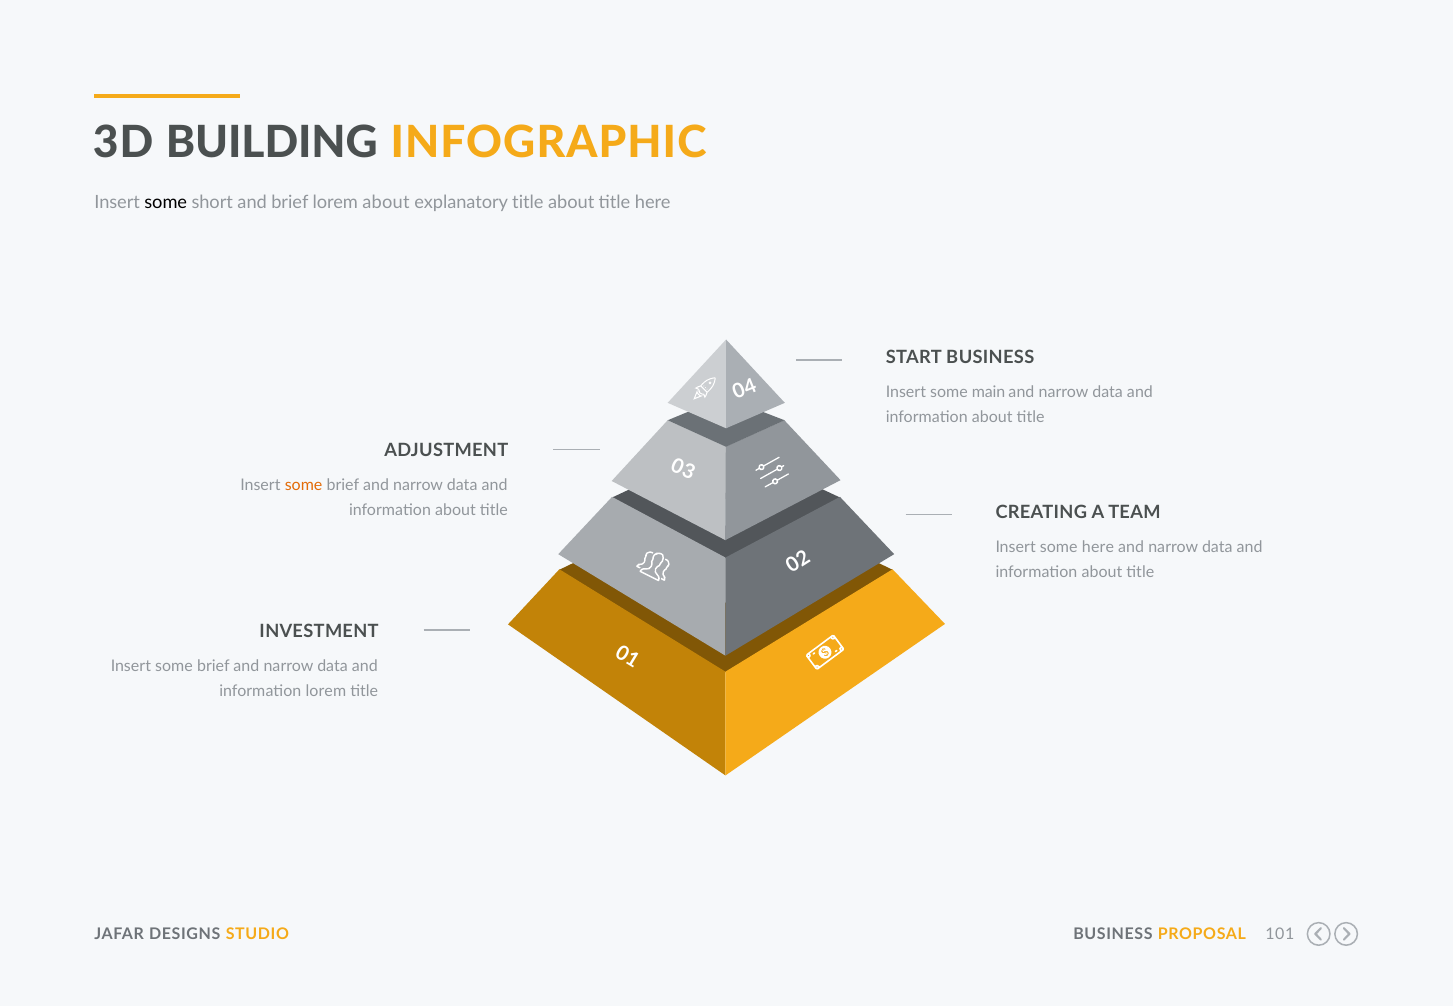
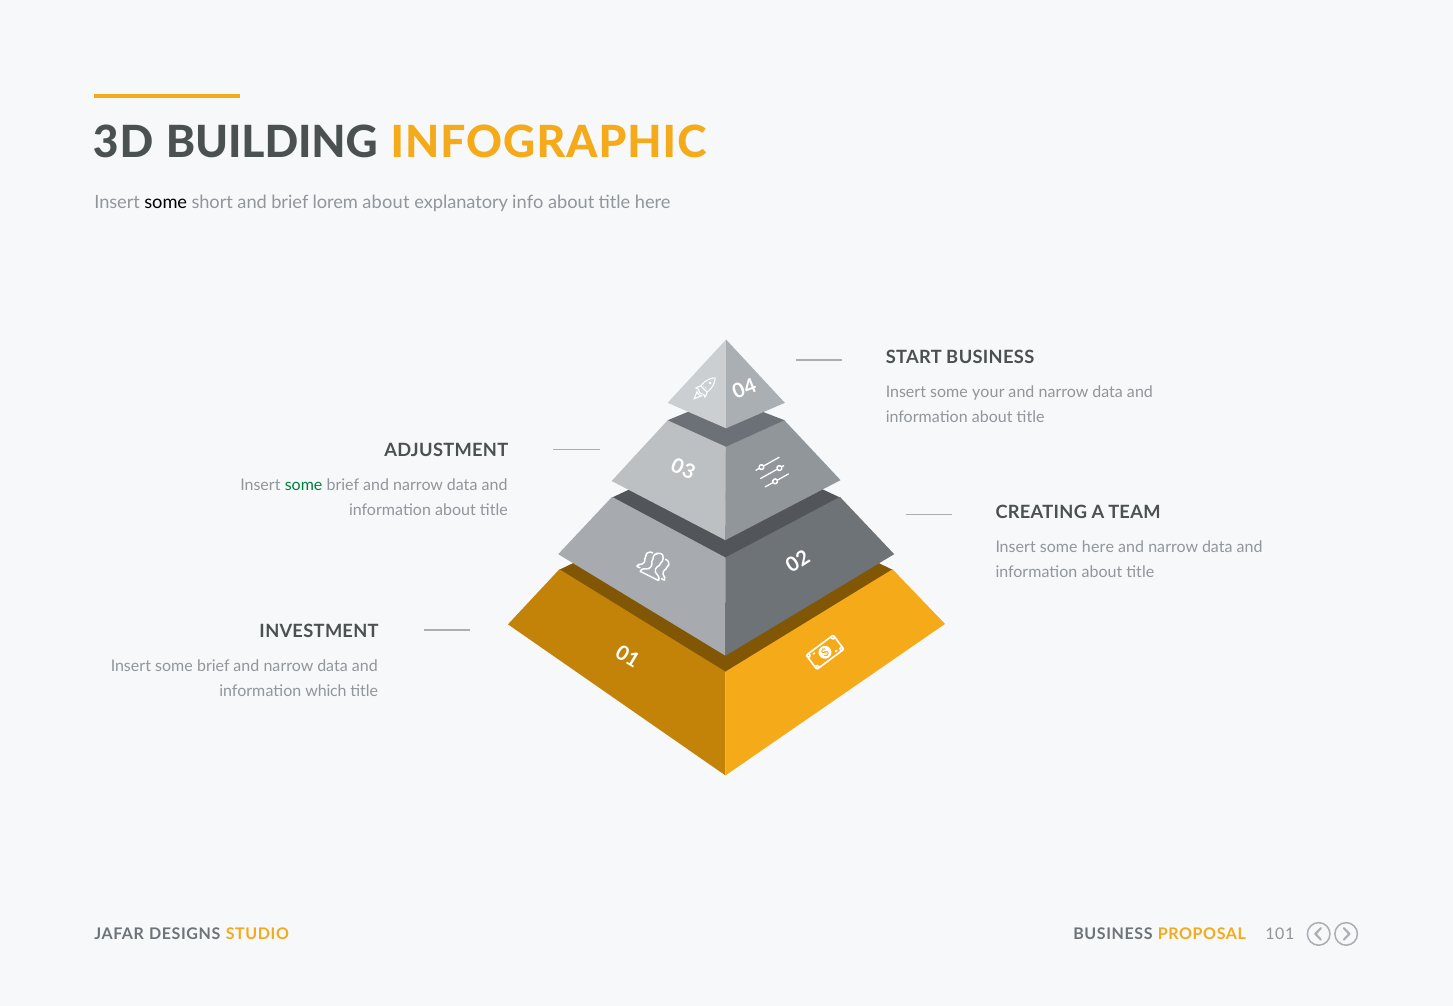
explanatory title: title -> info (528, 202)
main: main -> your (988, 393)
some colour: orange -> green (304, 485)
information lorem: lorem -> which (326, 691)
